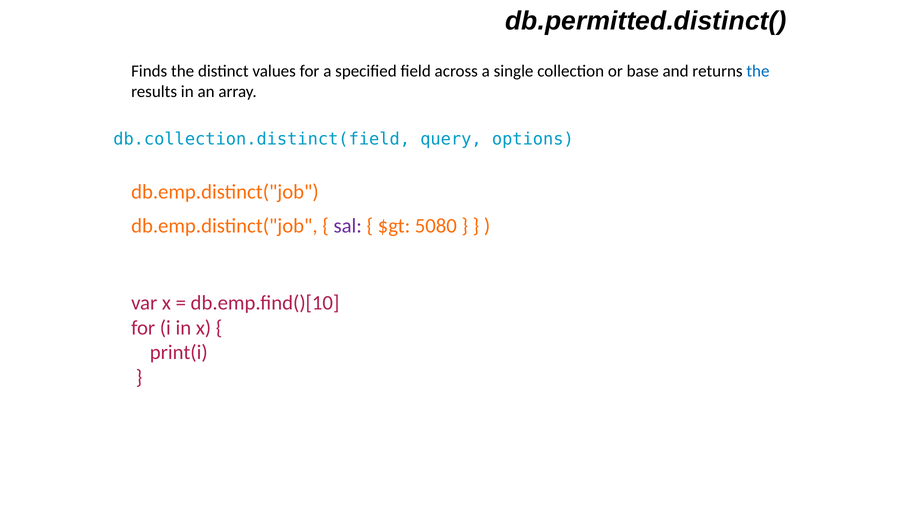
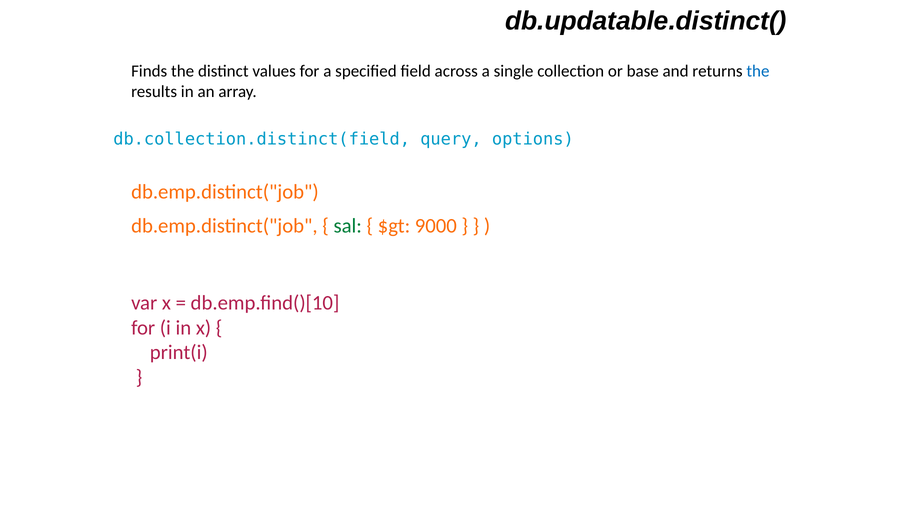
db.permitted.distinct(: db.permitted.distinct( -> db.updatable.distinct( (646, 21)
sal colour: purple -> green (348, 226)
5080: 5080 -> 9000 (436, 226)
